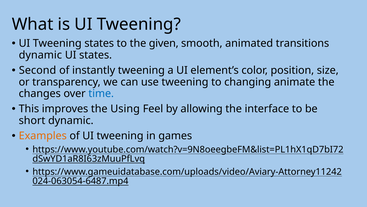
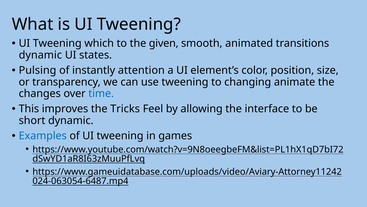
Tweening states: states -> which (99, 43)
Second: Second -> Pulsing (38, 70)
instantly tweening: tweening -> attention (141, 70)
Using: Using -> Tricks (125, 109)
Examples colour: orange -> blue (43, 136)
